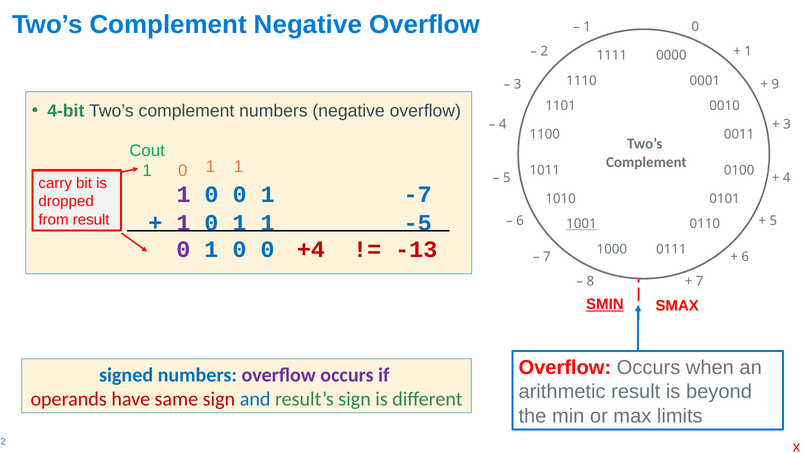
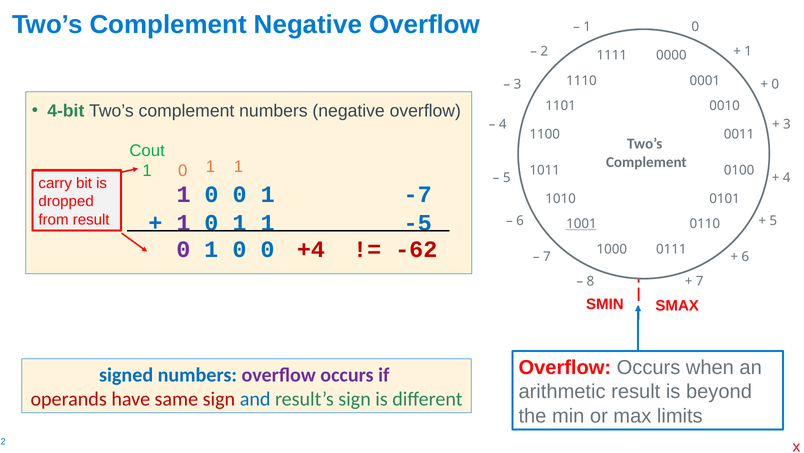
9: 9 -> 0 (775, 84)
-13: -13 -> -62 (416, 249)
SMIN underline: present -> none (605, 304)
